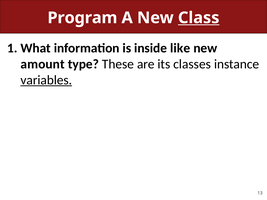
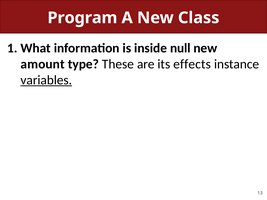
Class underline: present -> none (199, 18)
like: like -> null (180, 48)
classes: classes -> effects (192, 64)
